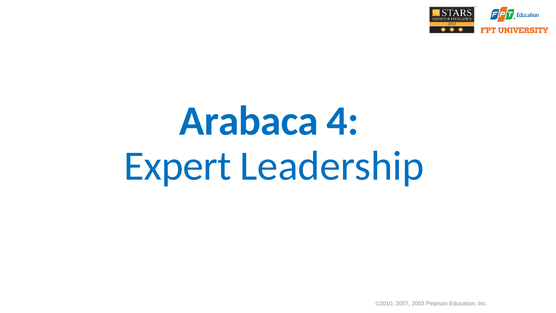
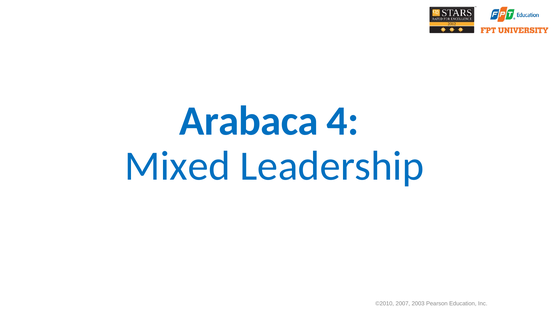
Expert: Expert -> Mixed (177, 166)
